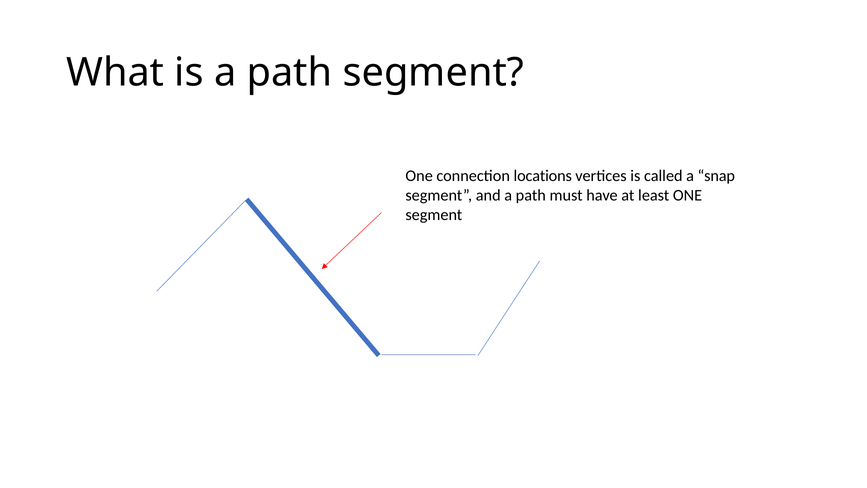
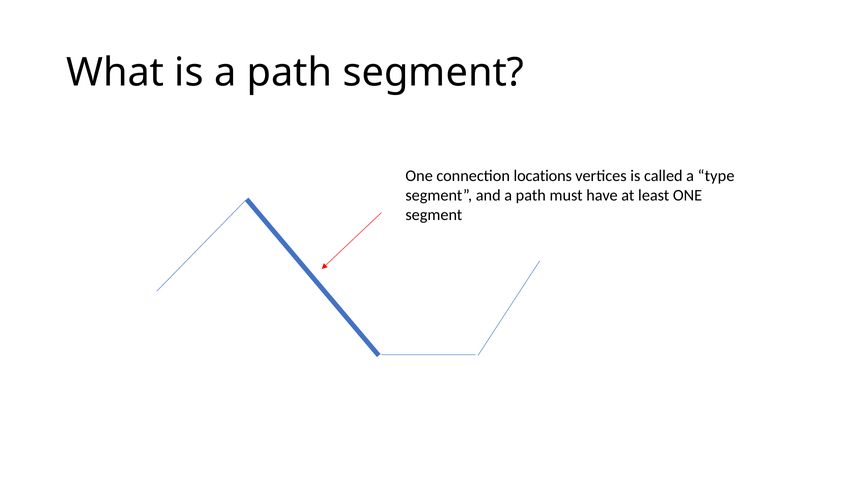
snap: snap -> type (716, 176)
